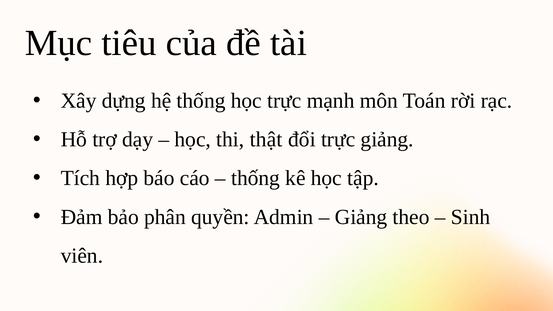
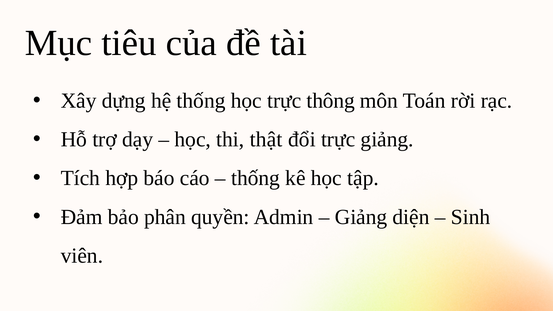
mạnh: mạnh -> thông (331, 101)
theo: theo -> diện (411, 217)
